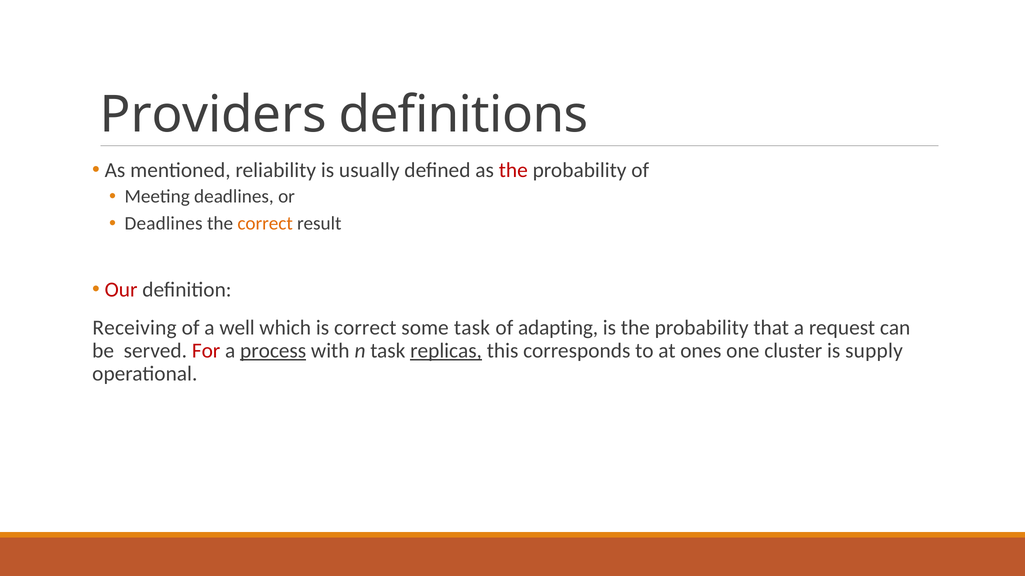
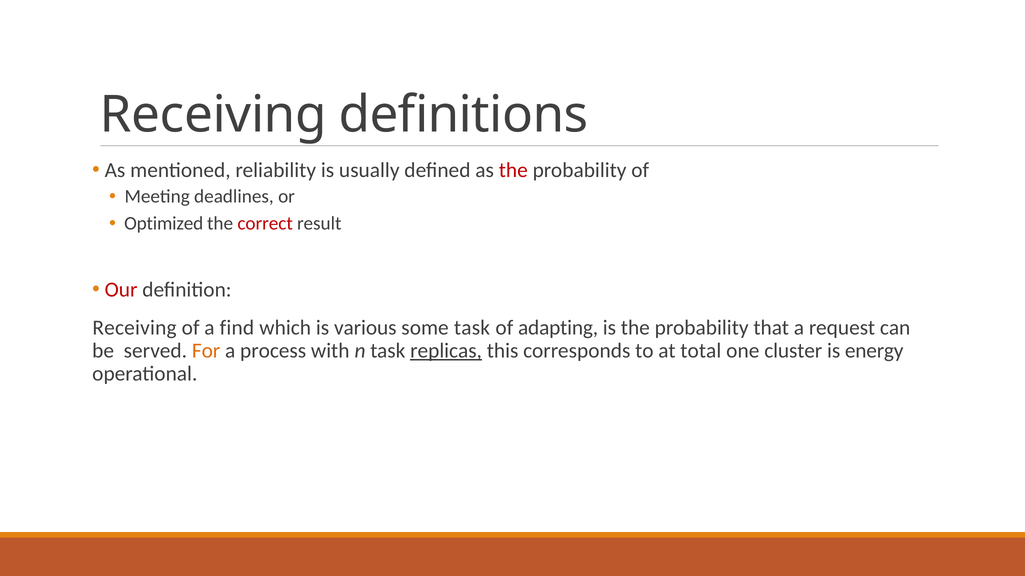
Providers: Providers -> Receiving (213, 115)
Deadlines: Deadlines -> Optimized (164, 224)
correct colour: orange -> red (265, 224)
well: well -> find (237, 328)
is correct: correct -> various (365, 328)
For colour: red -> orange (206, 351)
process underline: present -> none (273, 351)
ones: ones -> total (701, 351)
supply: supply -> energy (874, 351)
